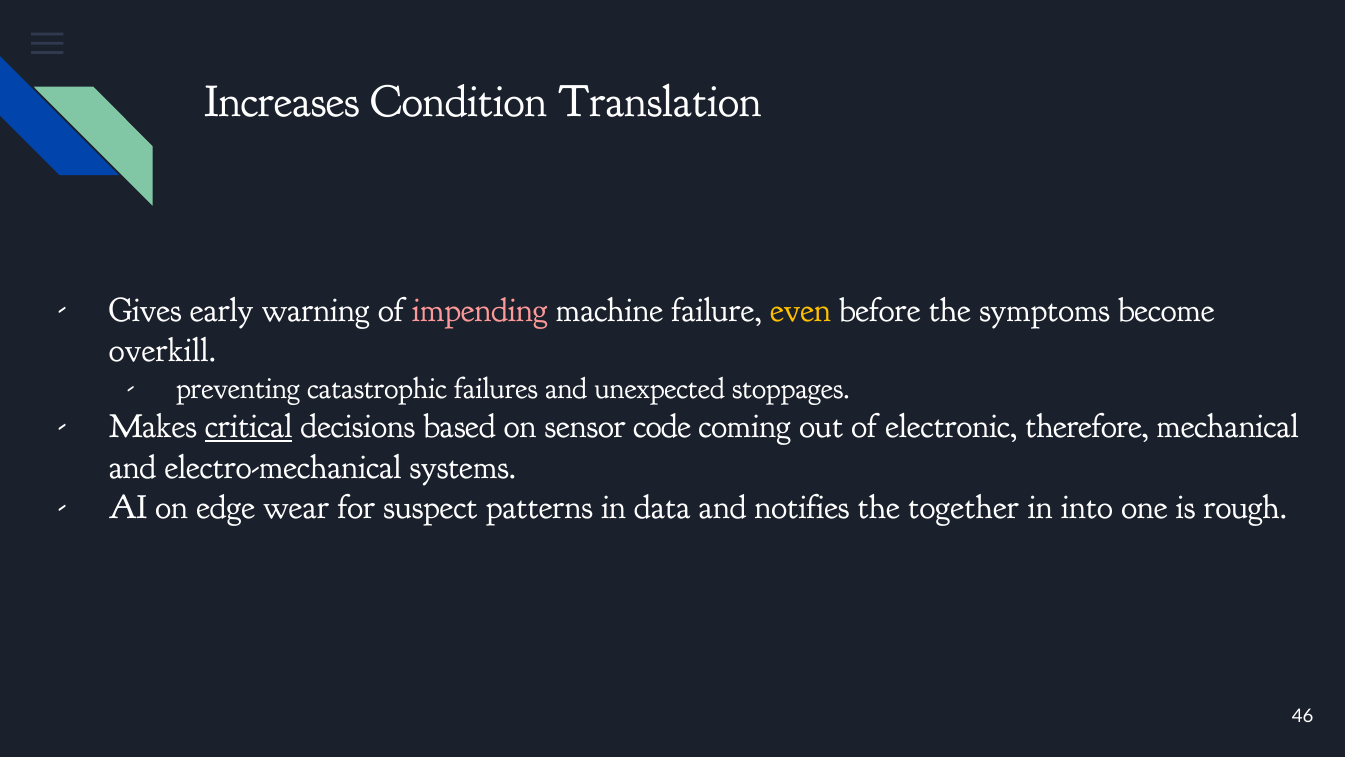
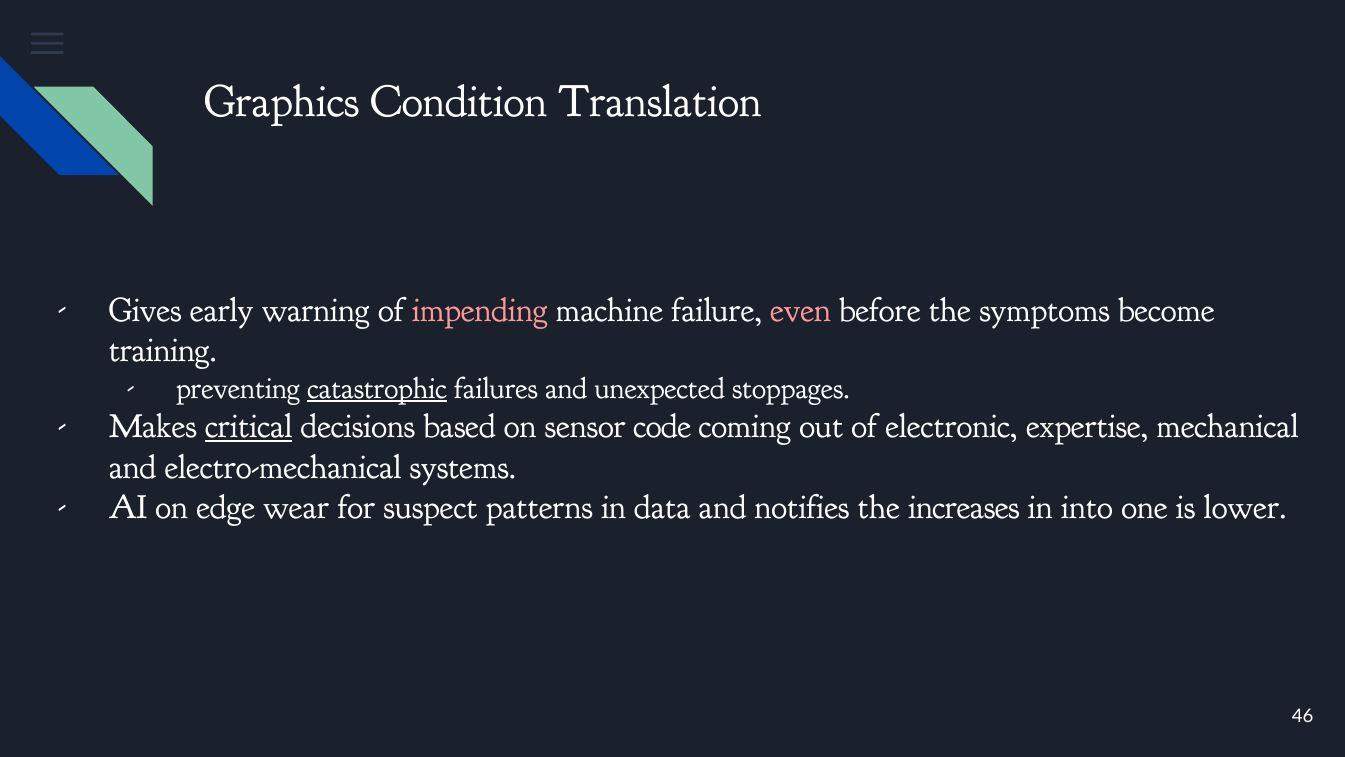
Increases: Increases -> Graphics (282, 101)
even colour: yellow -> pink (800, 310)
overkill: overkill -> training (163, 350)
catastrophic underline: none -> present (377, 388)
therefore: therefore -> expertise (1087, 427)
together: together -> increases (964, 507)
rough: rough -> lower (1245, 507)
